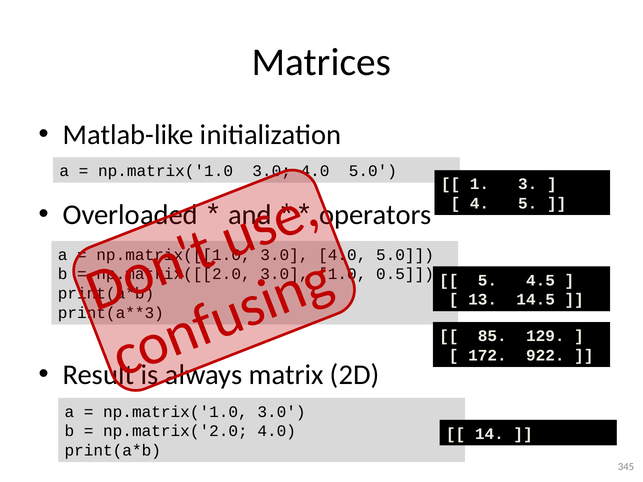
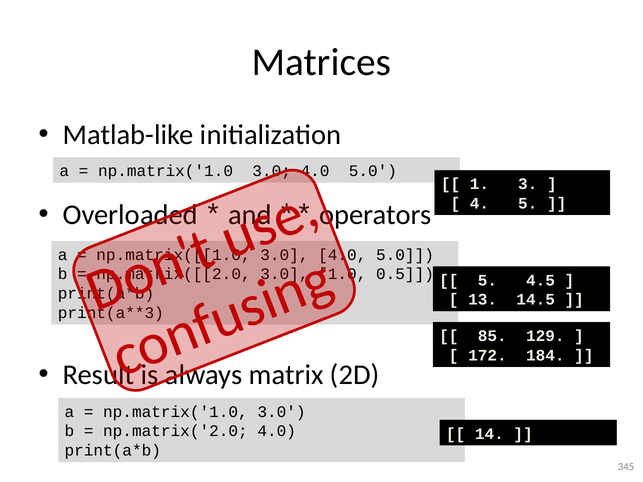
922: 922 -> 184 (545, 355)
